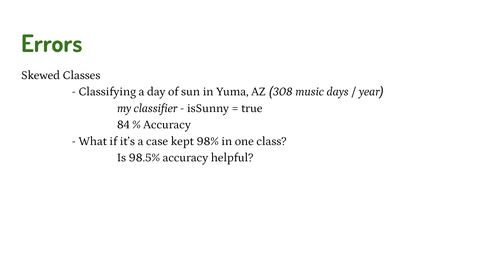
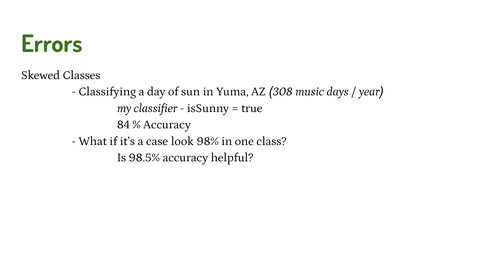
kept: kept -> look (182, 141)
